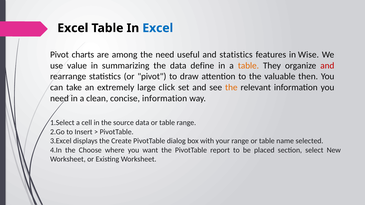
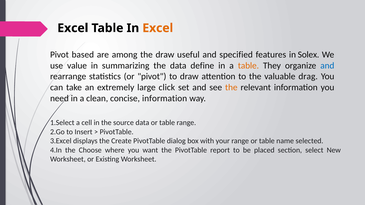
Excel colour: blue -> orange (158, 28)
charts: charts -> based (83, 55)
the need: need -> draw (165, 55)
and statistics: statistics -> specified (236, 55)
Wise: Wise -> Solex (309, 55)
and colour: red -> blue (327, 66)
then: then -> drag (308, 77)
